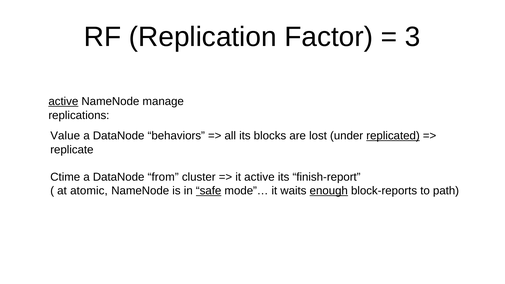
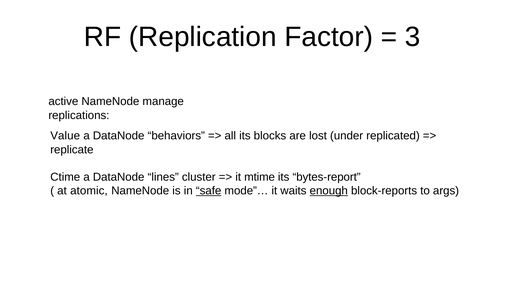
active underline: present -> none (63, 102)
replicated underline: present -> none (393, 136)
from: from -> lines (163, 177)
it active: active -> mtime (260, 177)
finish-report: finish-report -> bytes-report (327, 177)
path: path -> args (446, 191)
